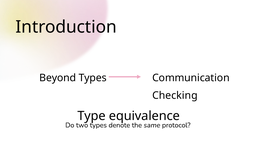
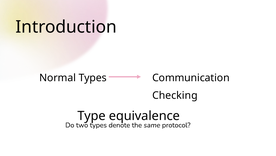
Beyond: Beyond -> Normal (58, 78)
